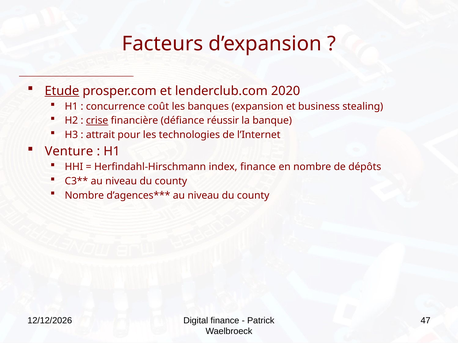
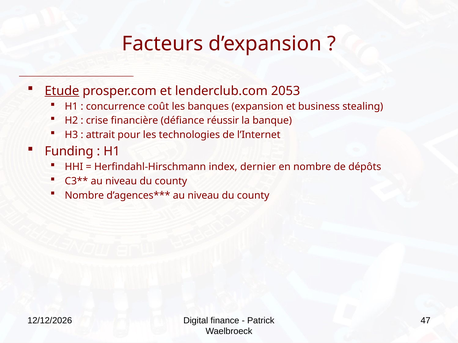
2020: 2020 -> 2053 (286, 91)
crise underline: present -> none (97, 121)
Venture: Venture -> Funding (69, 152)
index finance: finance -> dernier (258, 167)
